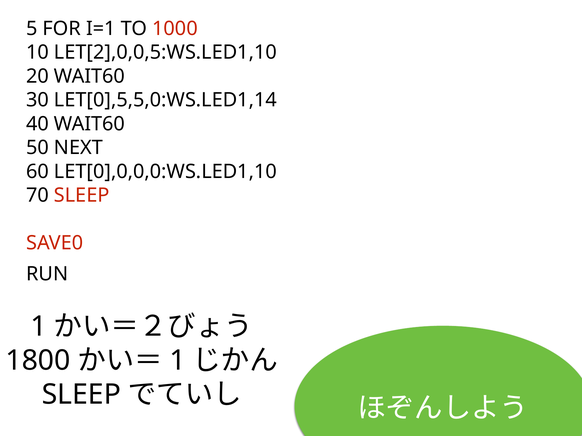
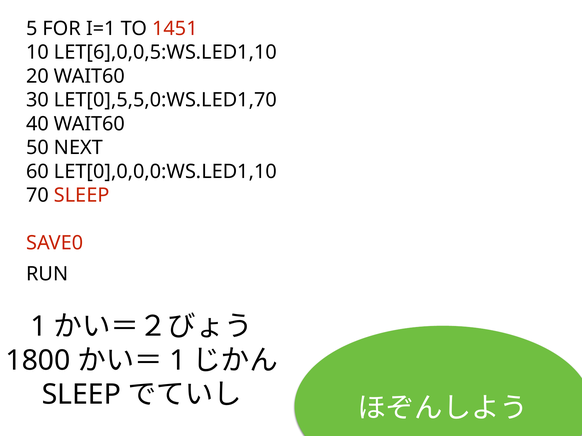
1000: 1000 -> 1451 (175, 28)
LET[2],0,0,5:WS.LED1,10: LET[2],0,0,5:WS.LED1,10 -> LET[6],0,0,5:WS.LED1,10 (165, 52)
LET[0],5,5,0:WS.LED1,14: LET[0],5,5,0:WS.LED1,14 -> LET[0],5,5,0:WS.LED1,70 (165, 100)
